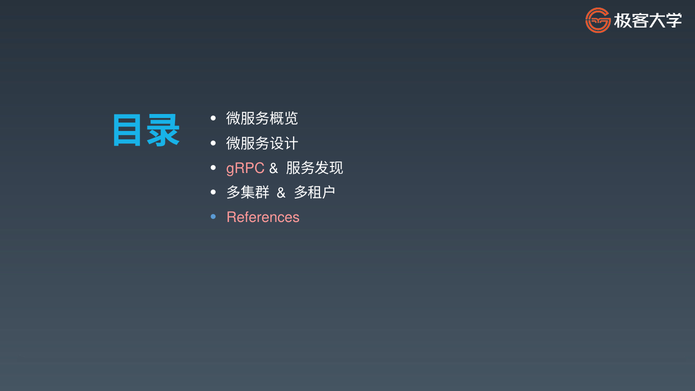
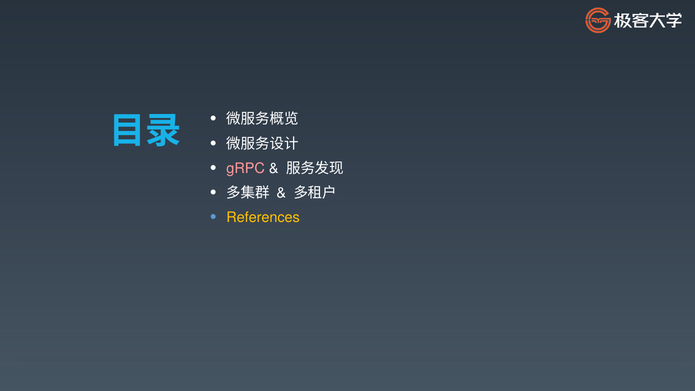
References colour: pink -> yellow (263, 218)
